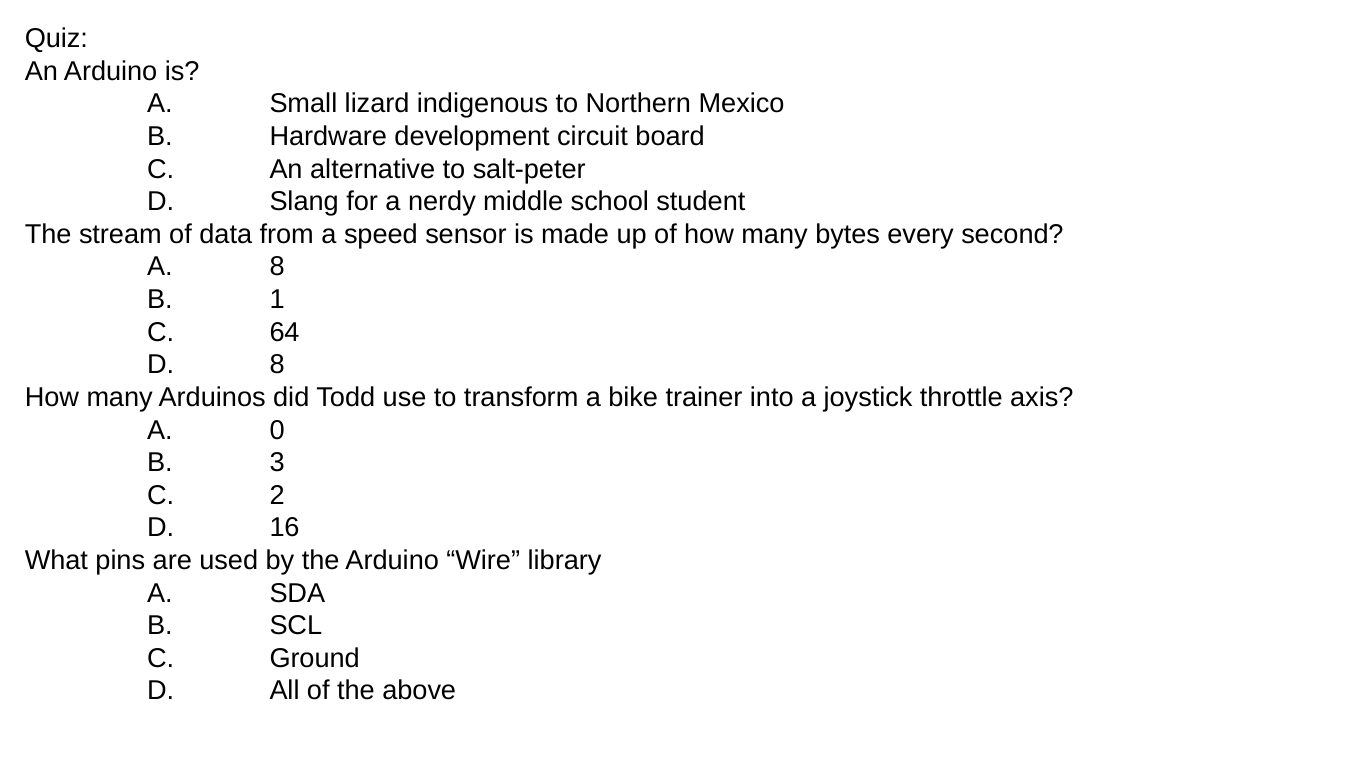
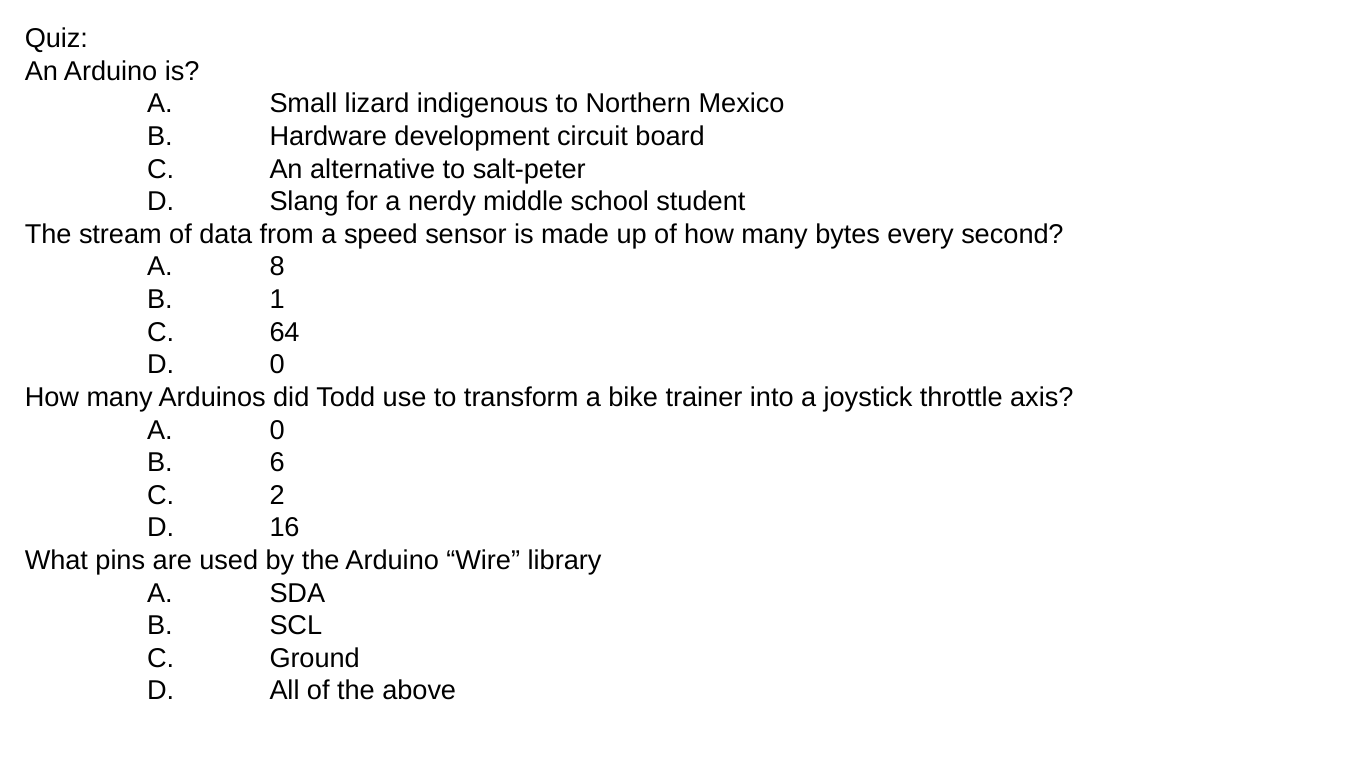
D 8: 8 -> 0 (277, 365)
3: 3 -> 6 (277, 463)
